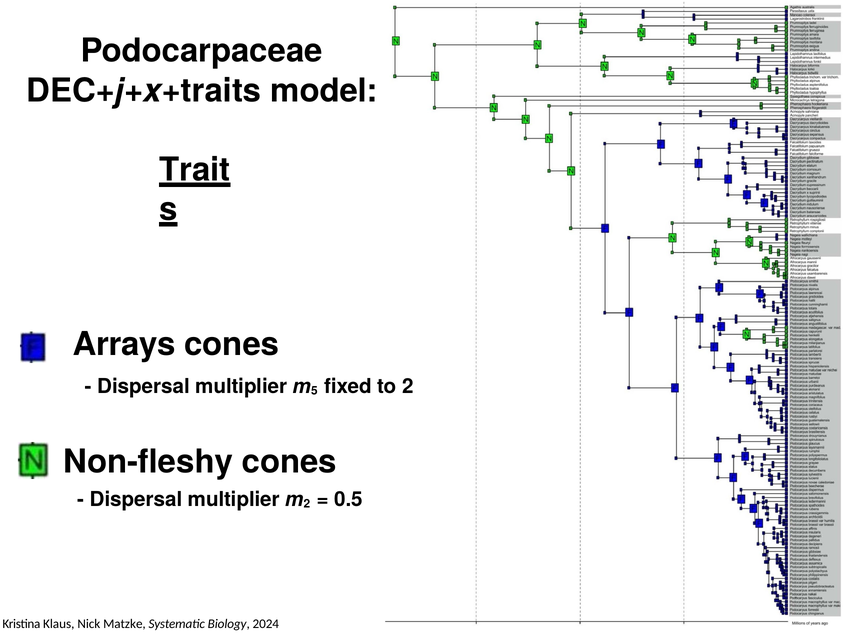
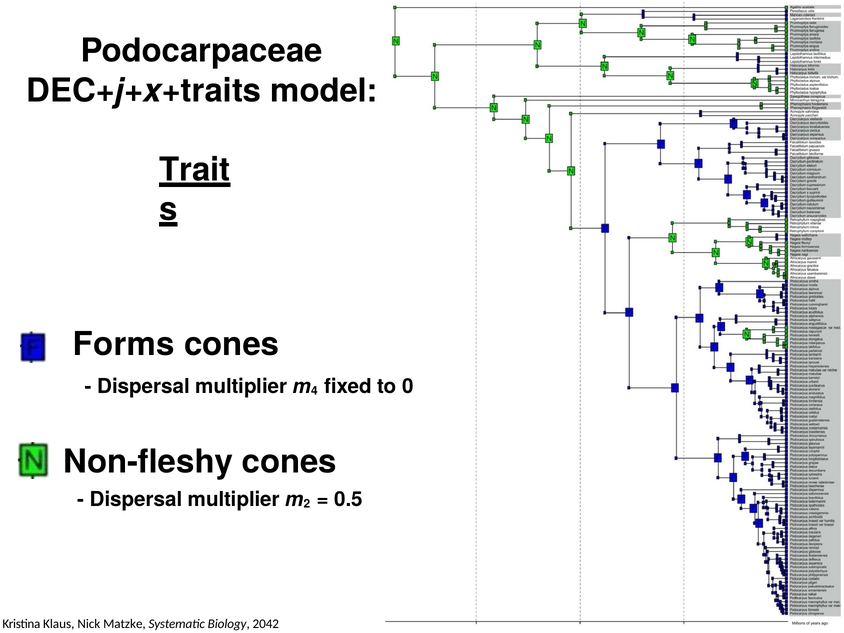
Arrays: Arrays -> Forms (124, 345)
5: 5 -> 4 (314, 391)
to 2: 2 -> 0 (408, 387)
2024: 2024 -> 2042 (266, 624)
